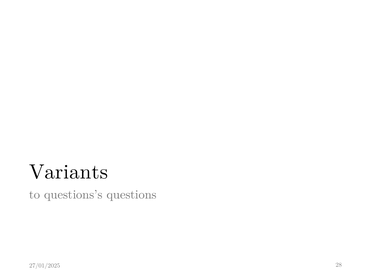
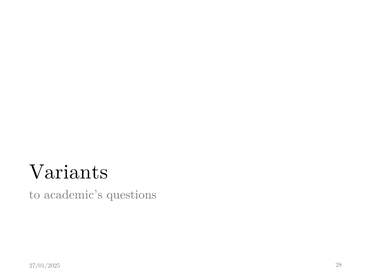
questions’s: questions’s -> academic’s (73, 195)
